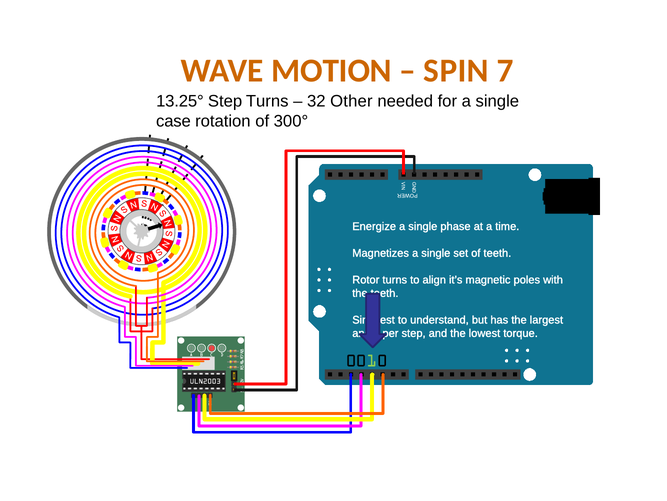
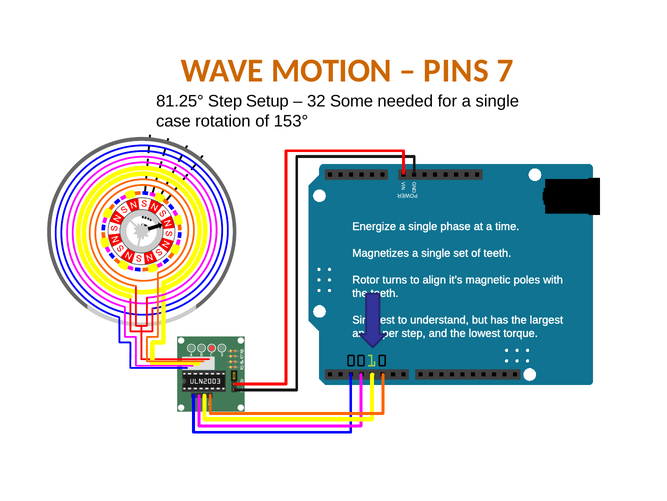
SPIN: SPIN -> PINS (456, 70)
13.25°: 13.25° -> 81.25° (180, 101)
Step Turns: Turns -> Setup (267, 101)
Other: Other -> Some (352, 101)
300°: 300° -> 153° (291, 121)
